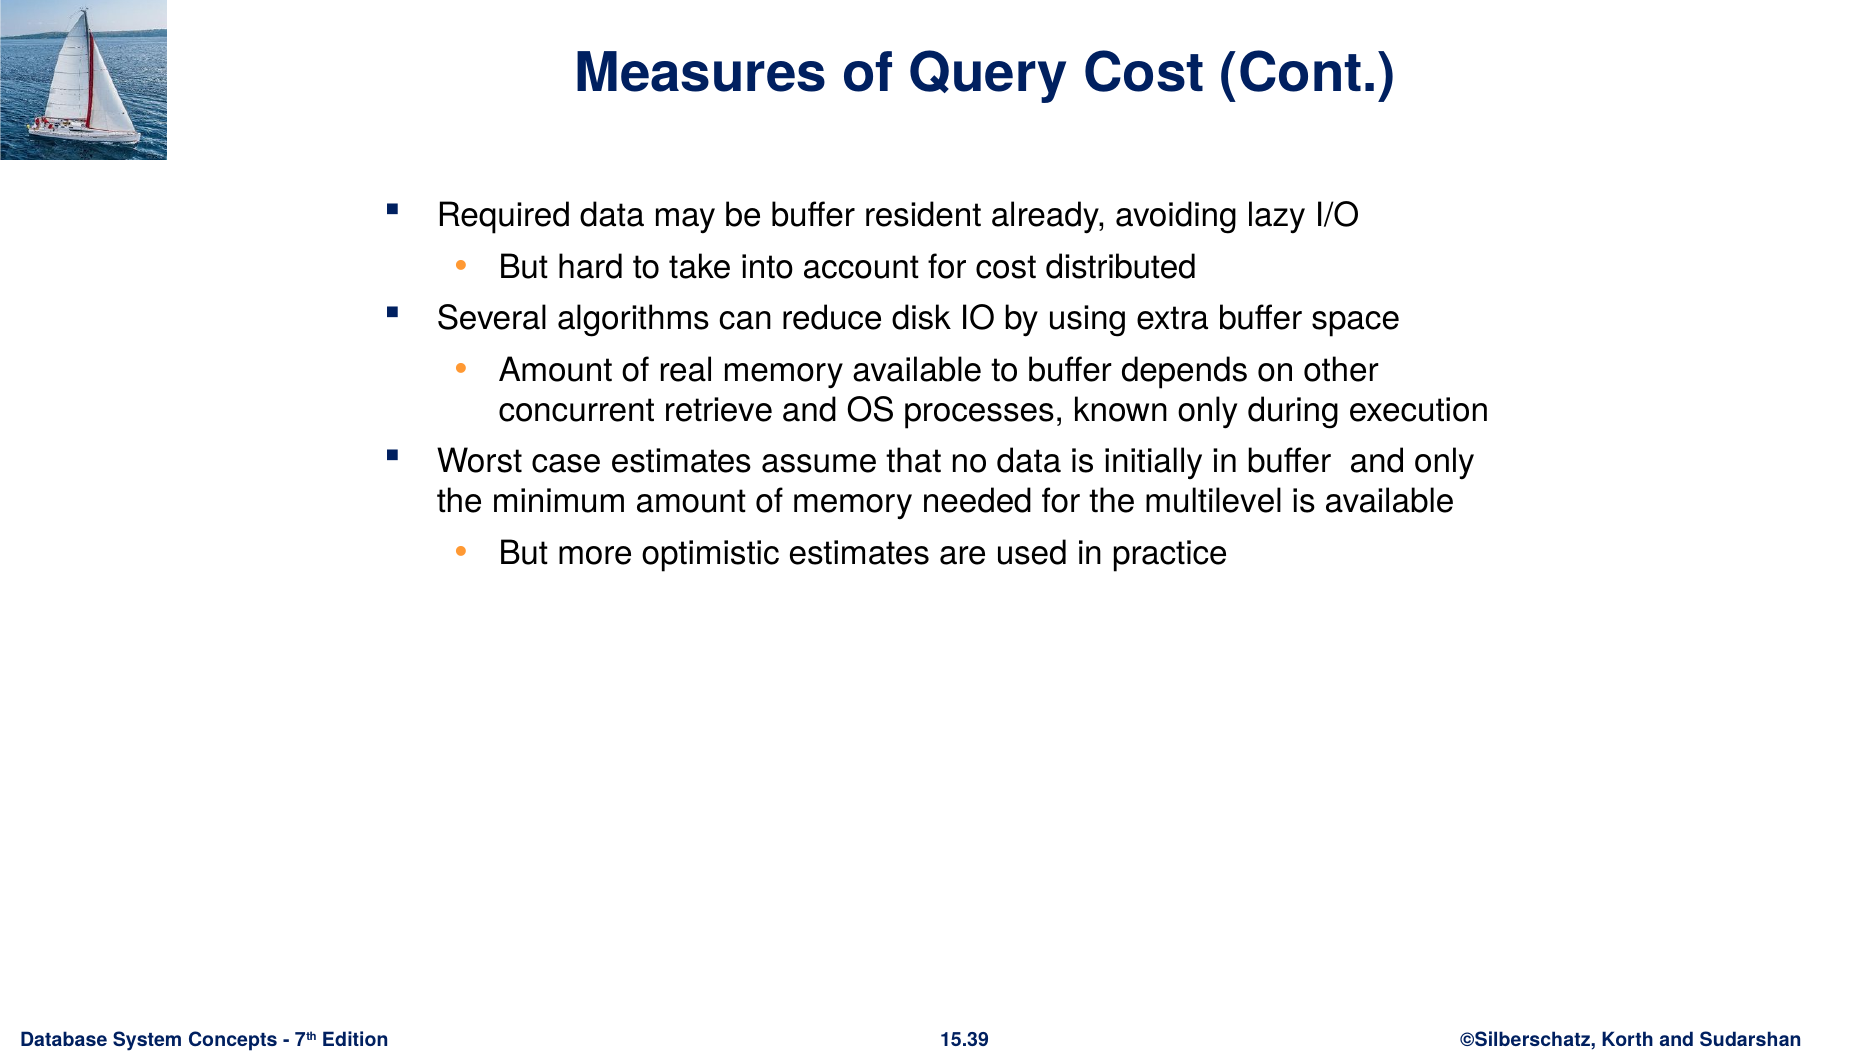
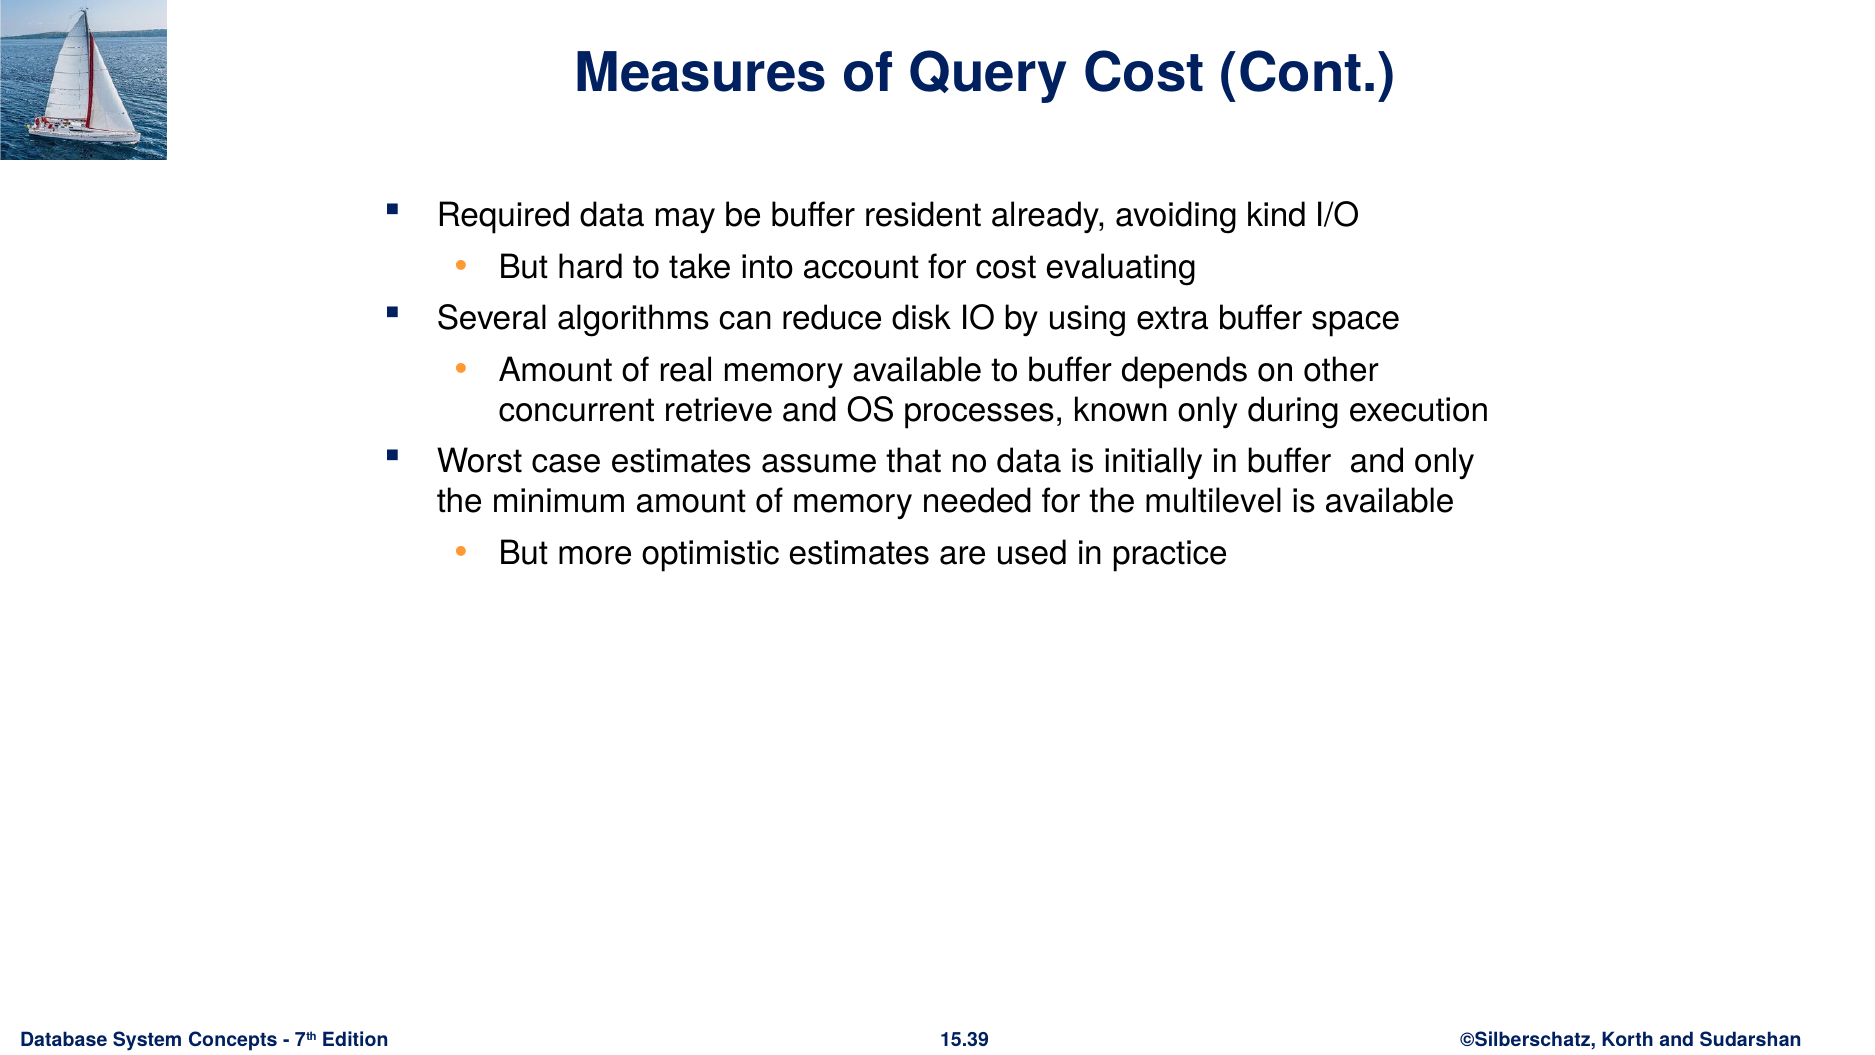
lazy: lazy -> kind (1276, 216)
distributed: distributed -> evaluating (1121, 267)
